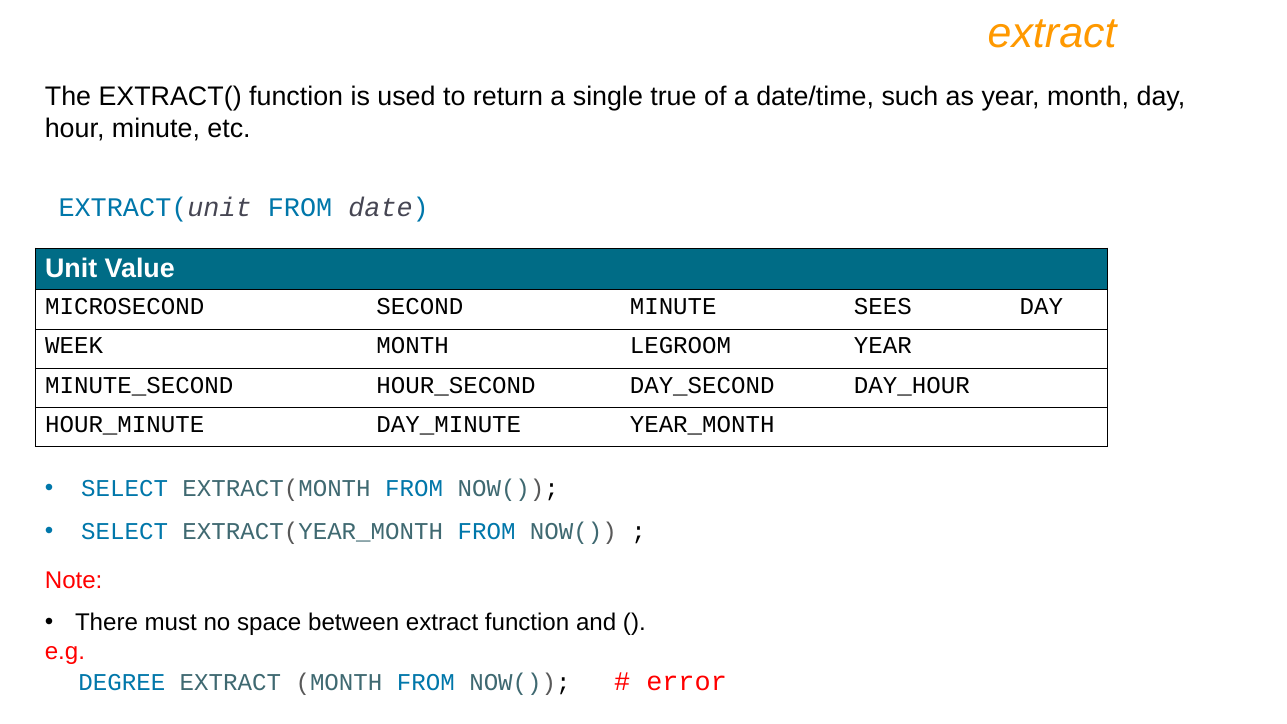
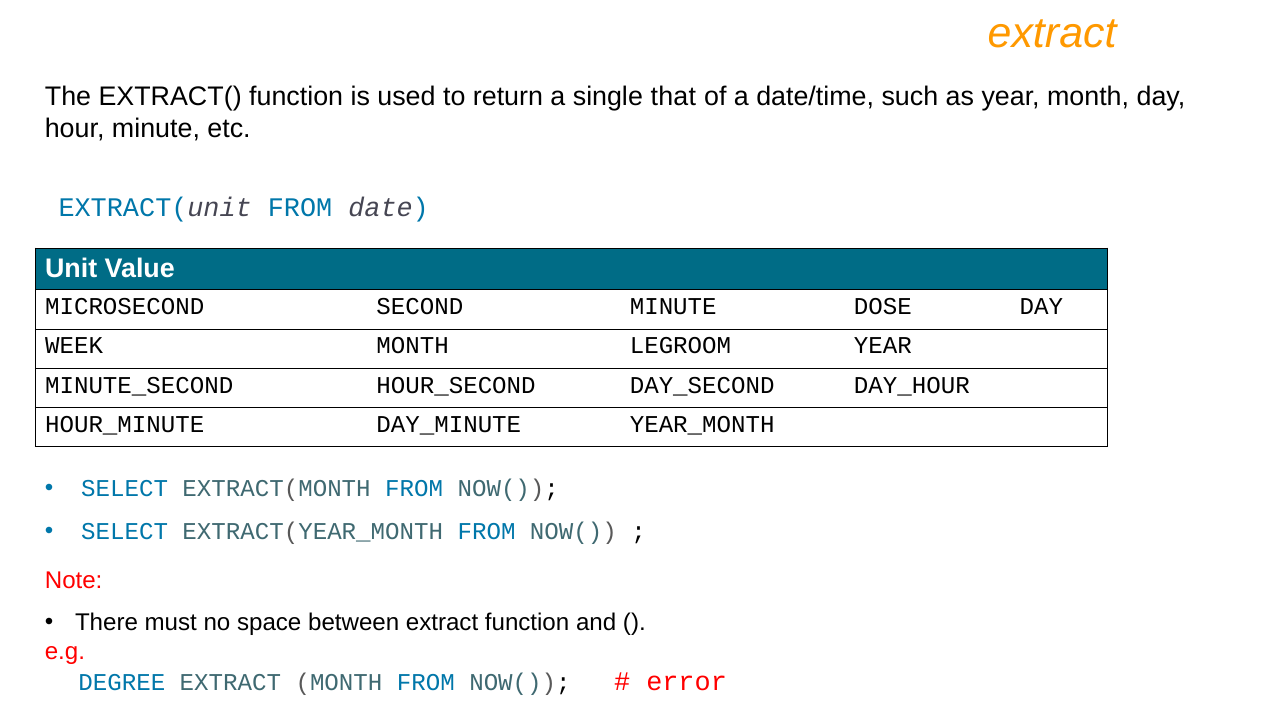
true: true -> that (673, 97)
SEES: SEES -> DOSE (883, 307)
